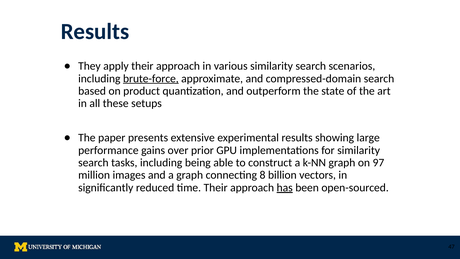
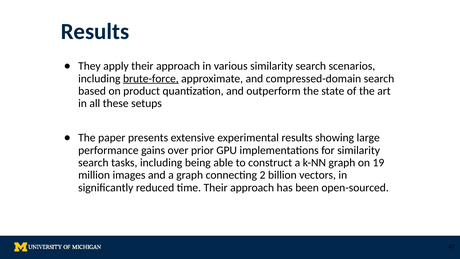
97: 97 -> 19 (378, 163)
8: 8 -> 2 (263, 175)
has underline: present -> none (285, 187)
